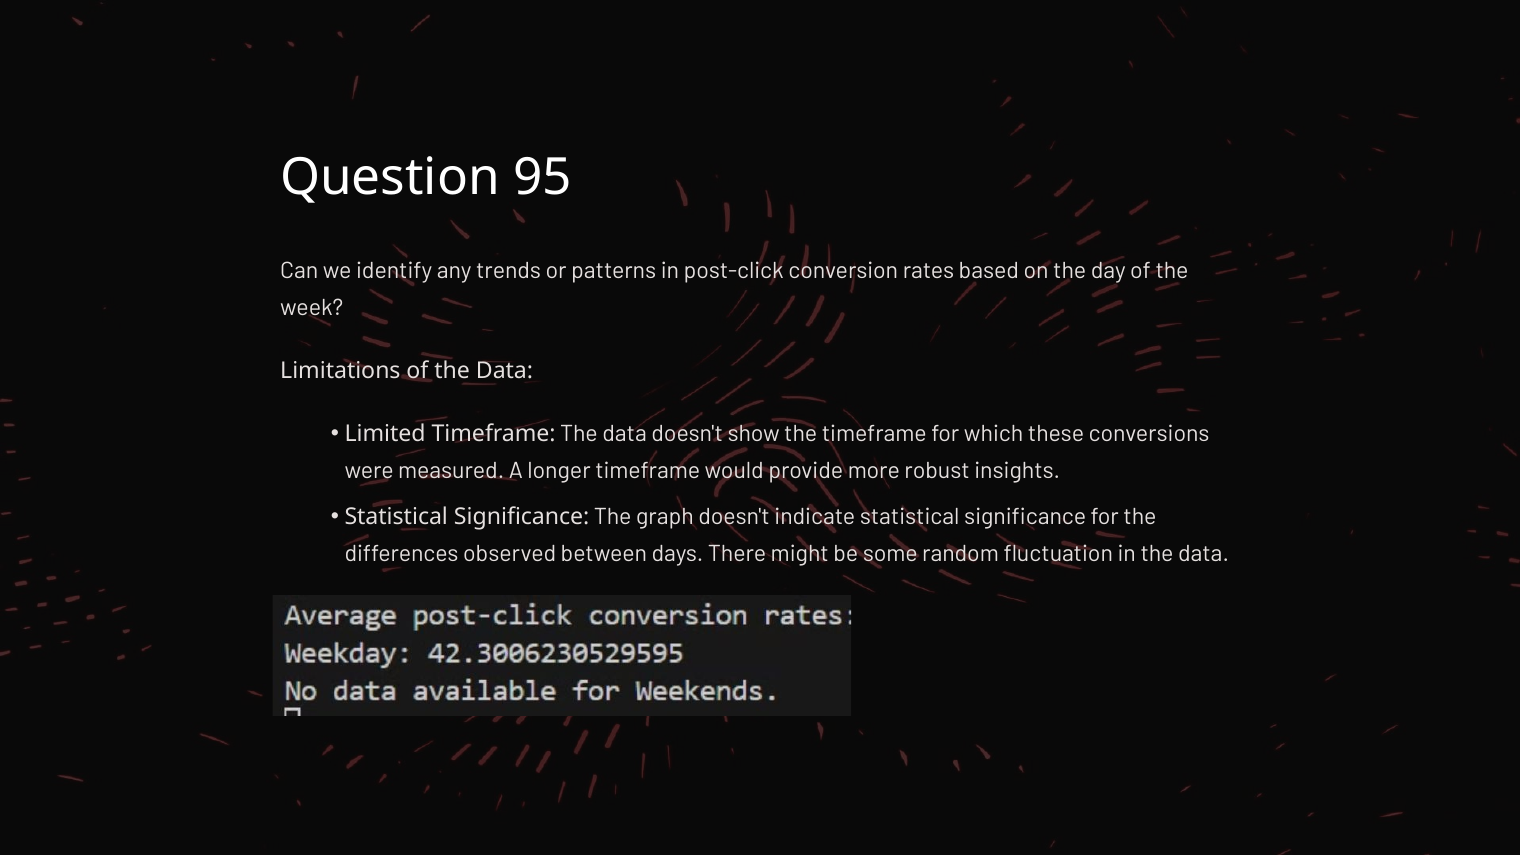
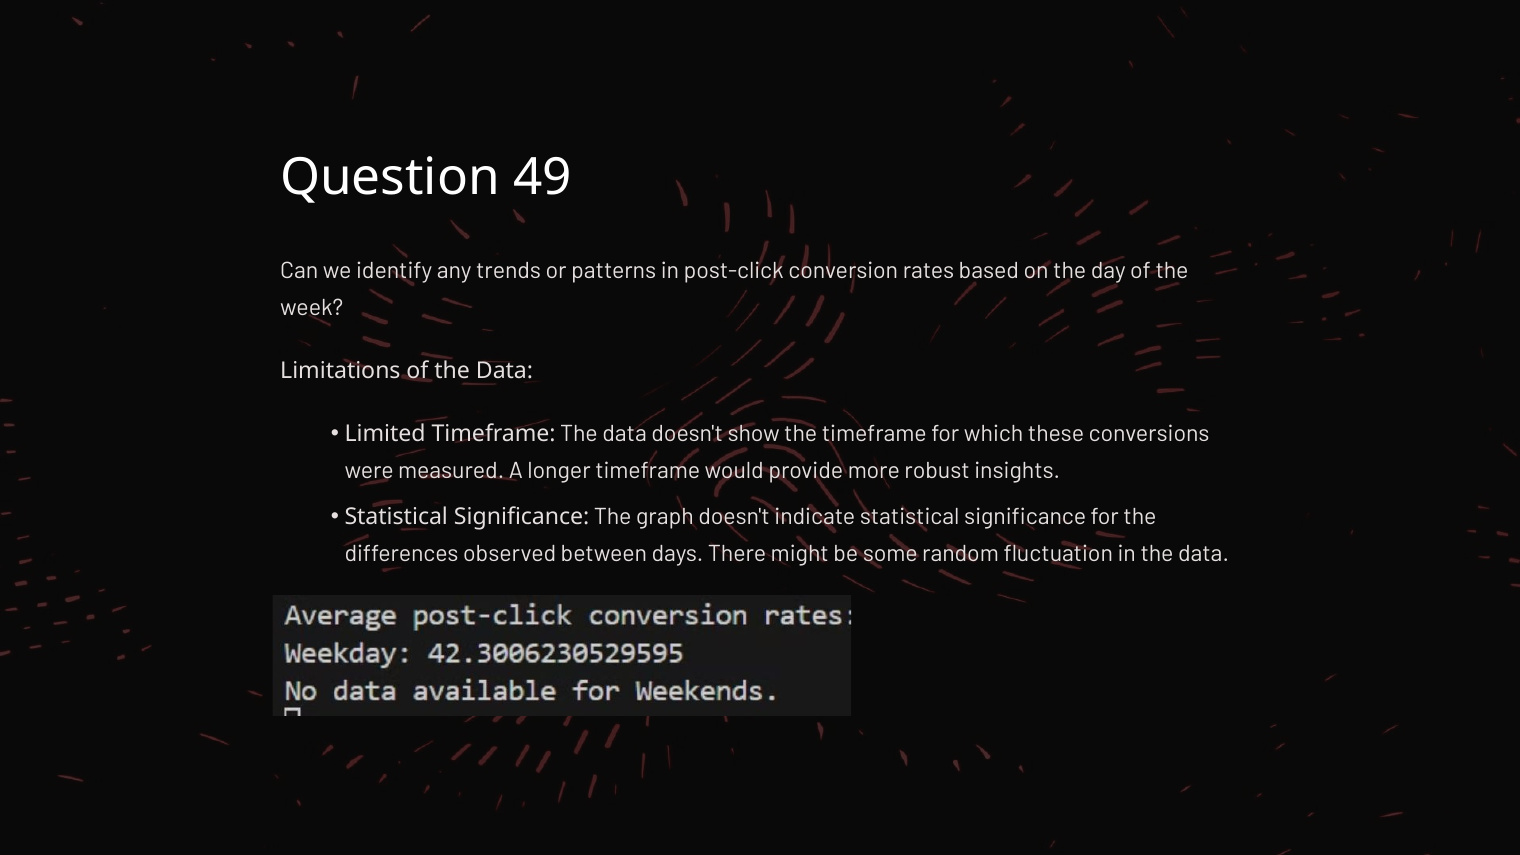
95: 95 -> 49 (543, 178)
